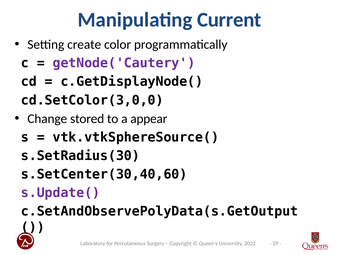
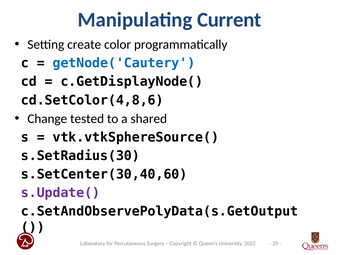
getNode('Cautery colour: purple -> blue (124, 63)
cd.SetColor(3,0,0: cd.SetColor(3,0,0 -> cd.SetColor(4,8,6 (92, 100)
stored: stored -> tested (87, 118)
appear: appear -> shared (149, 118)
